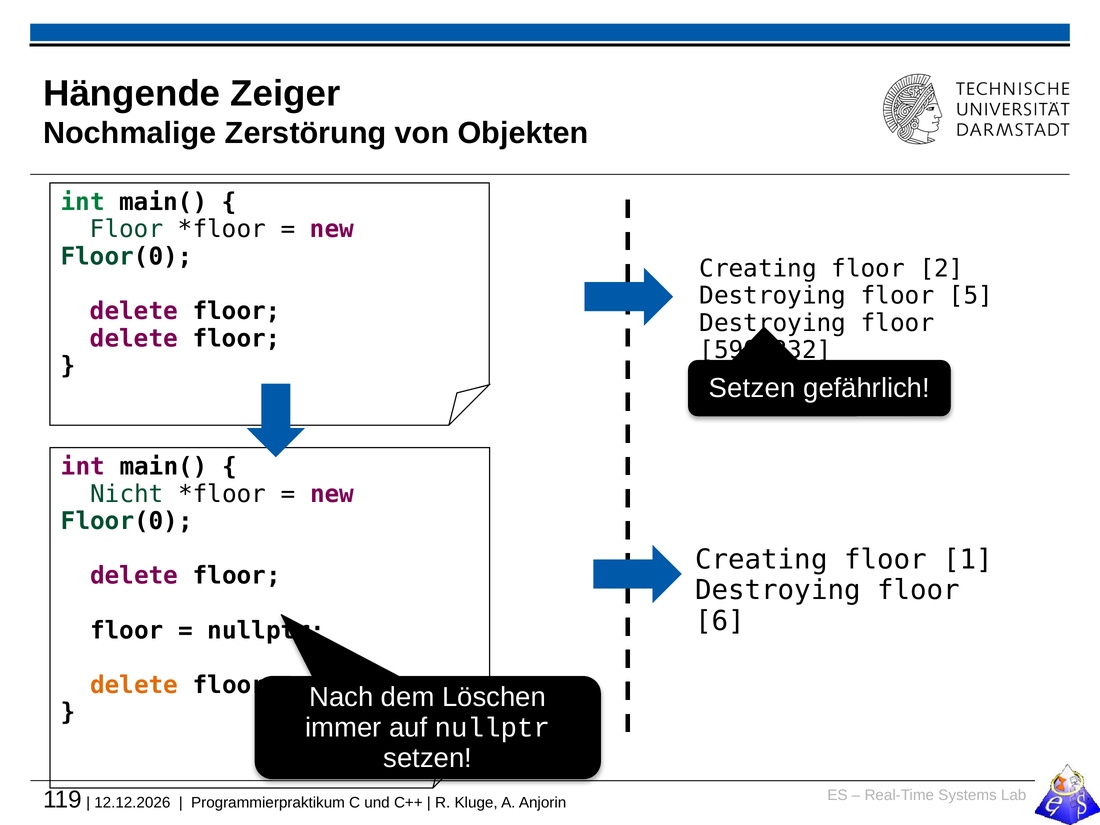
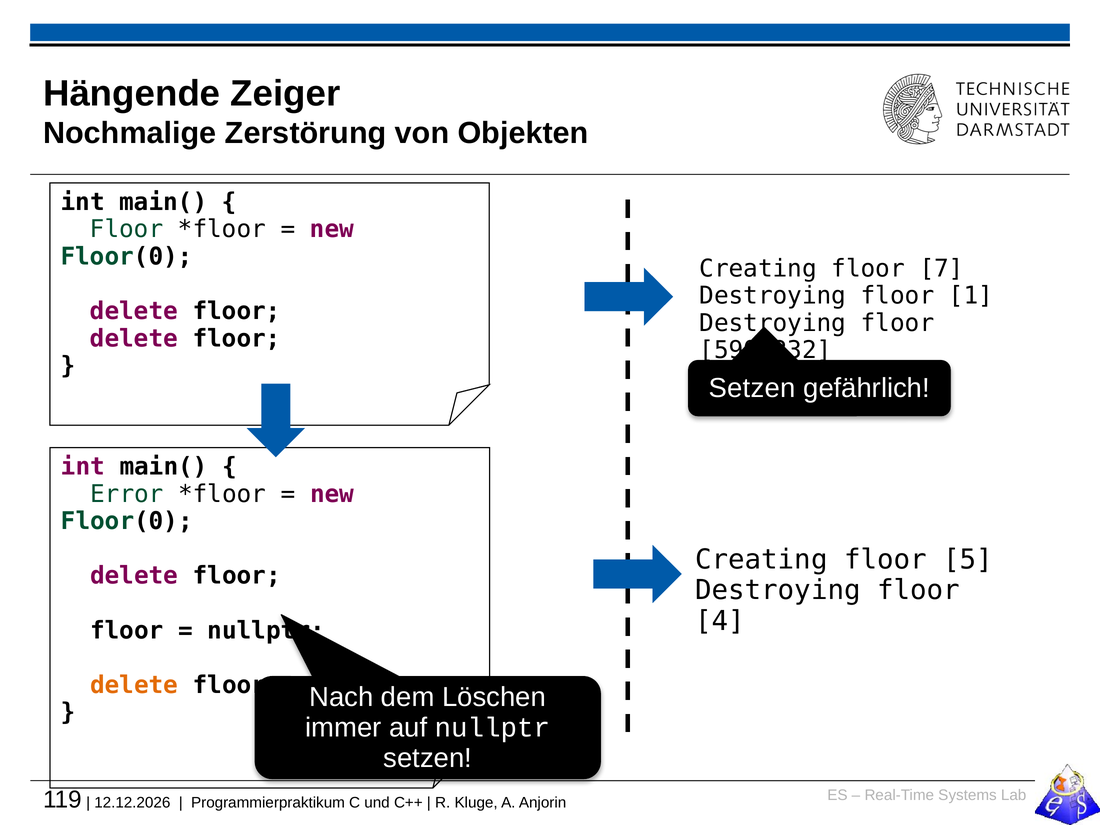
int colour: green -> black (83, 202)
2: 2 -> 7 (942, 269)
5: 5 -> 1 (971, 296)
Nicht: Nicht -> Error (127, 494)
1: 1 -> 5 (968, 560)
6: 6 -> 4 (720, 621)
